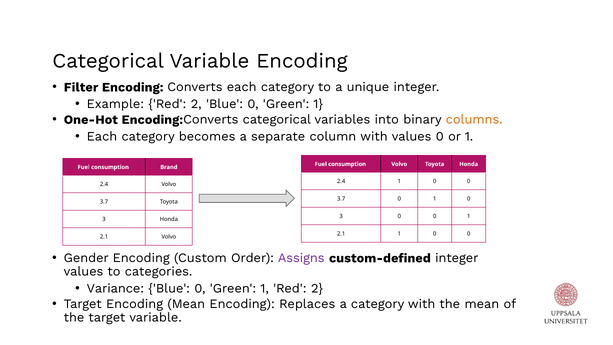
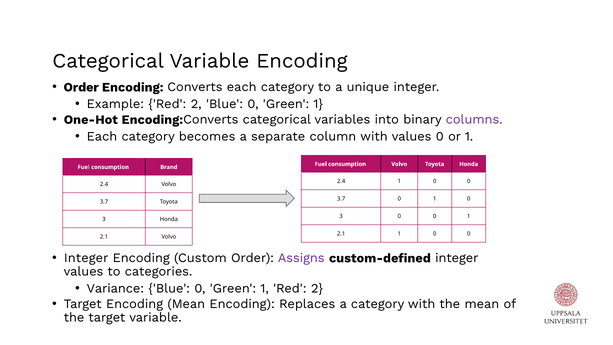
Filter: Filter -> Order (81, 87)
columns colour: orange -> purple (474, 120)
Gender: Gender -> Integer (86, 258)
